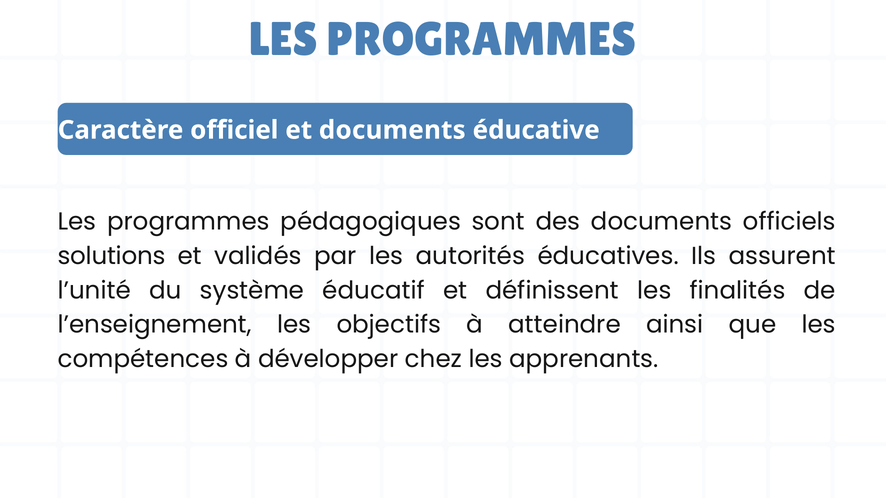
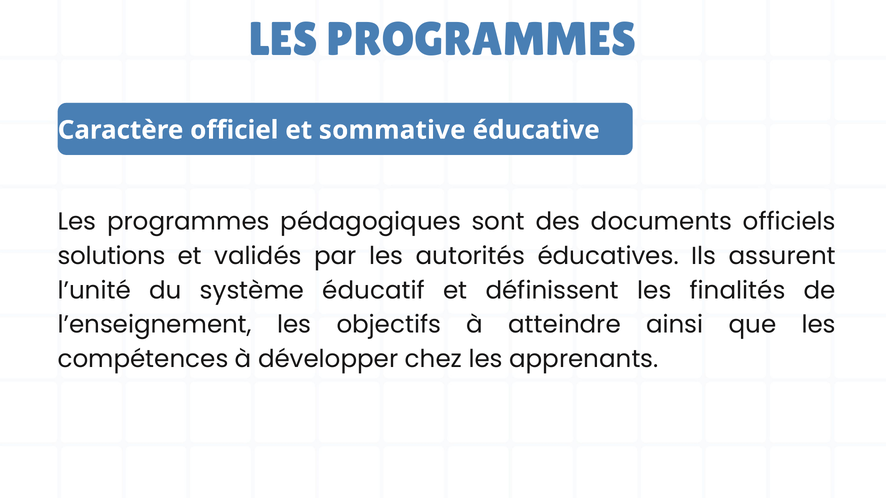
et documents: documents -> sommative (392, 130)
